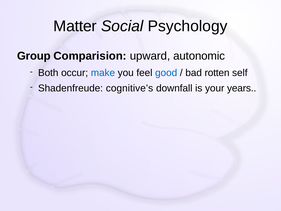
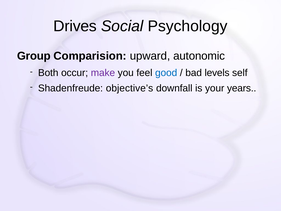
Matter: Matter -> Drives (75, 26)
make colour: blue -> purple (103, 73)
rotten: rotten -> levels (217, 73)
cognitive’s: cognitive’s -> objective’s (130, 88)
